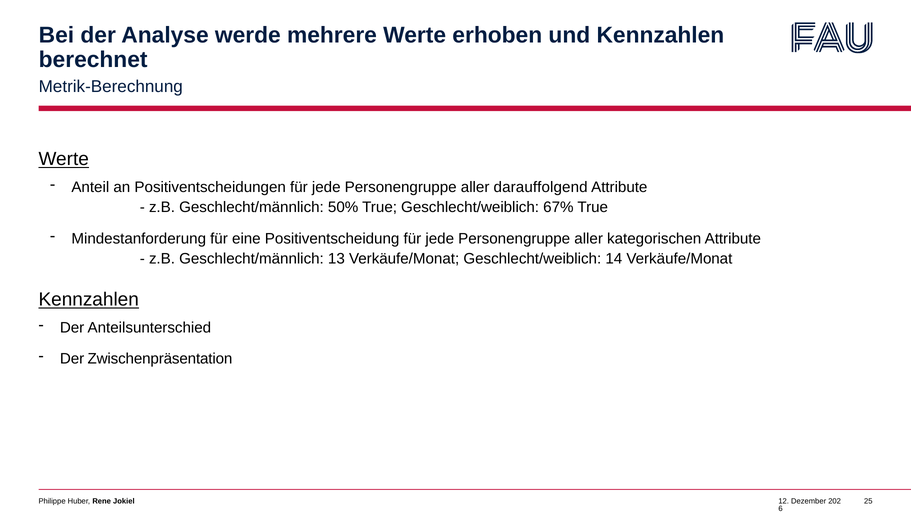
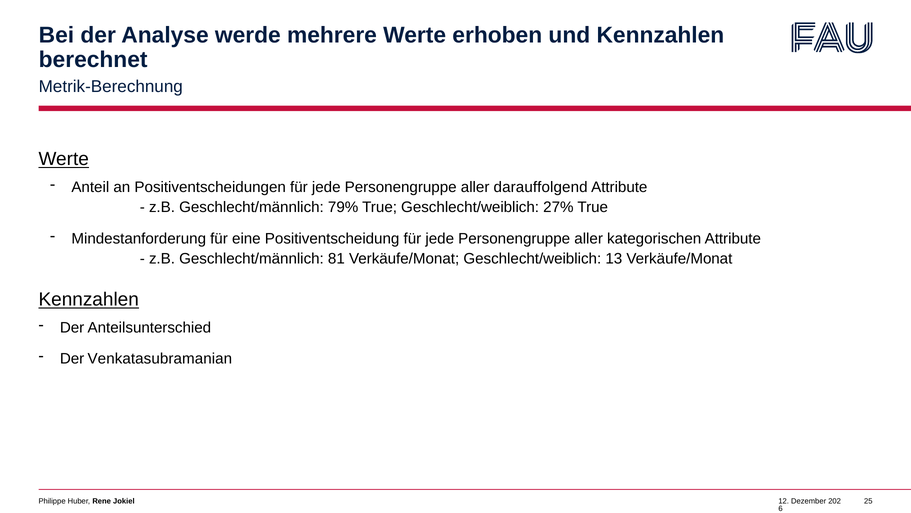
50%: 50% -> 79% (343, 207)
67%: 67% -> 27% (558, 207)
13: 13 -> 81 (336, 258)
14: 14 -> 13 (614, 258)
Zwischenpräsentation: Zwischenpräsentation -> Venkatasubramanian (160, 359)
